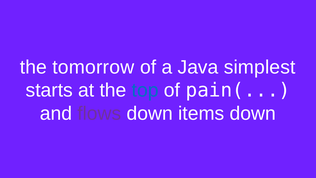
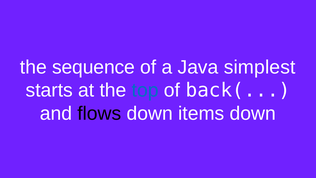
tomorrow: tomorrow -> sequence (94, 67)
pain(: pain( -> back( (238, 90)
flows colour: purple -> black (99, 113)
